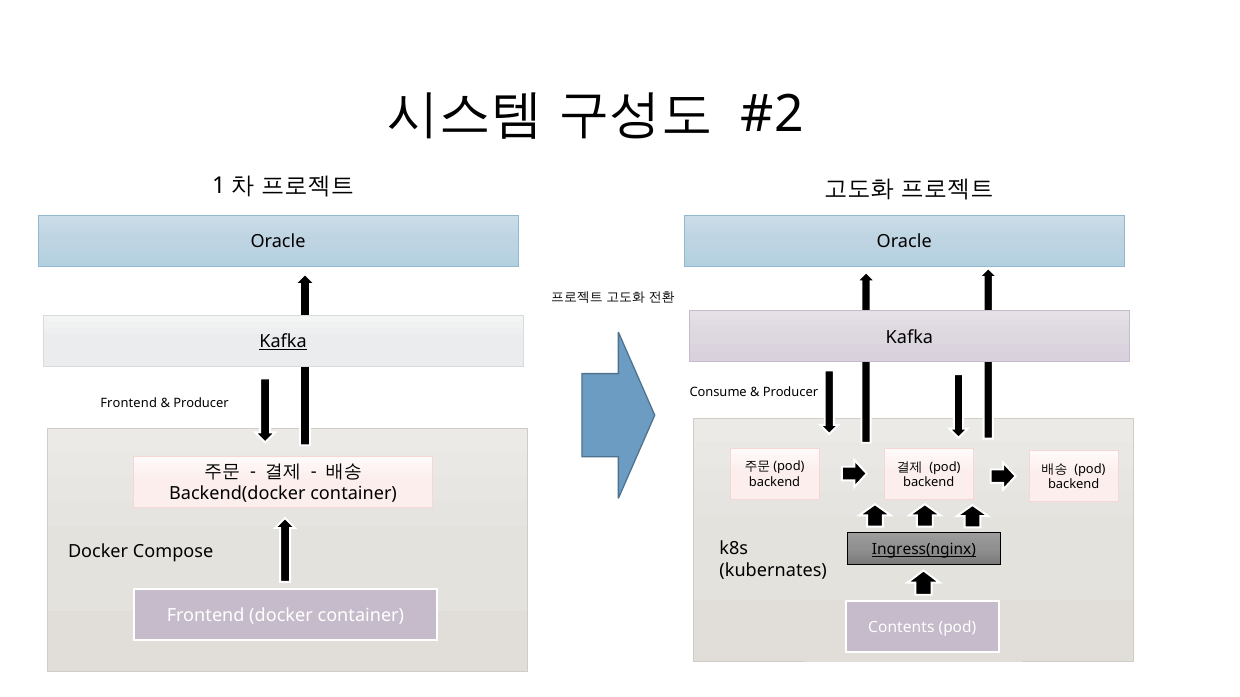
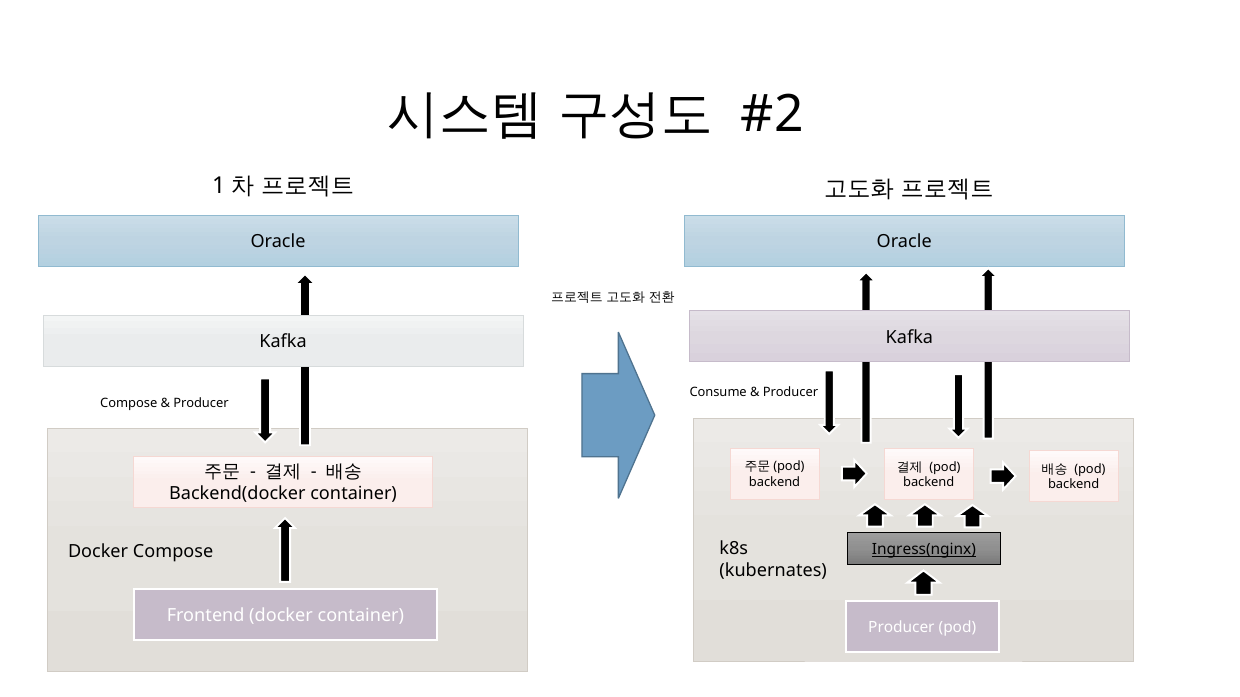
Kafka underline: present -> none (283, 342)
Frontend: Frontend -> Compose (129, 403)
Contents: Contents -> Producer (901, 628)
